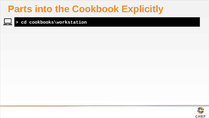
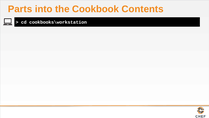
Explicitly: Explicitly -> Contents (143, 9)
